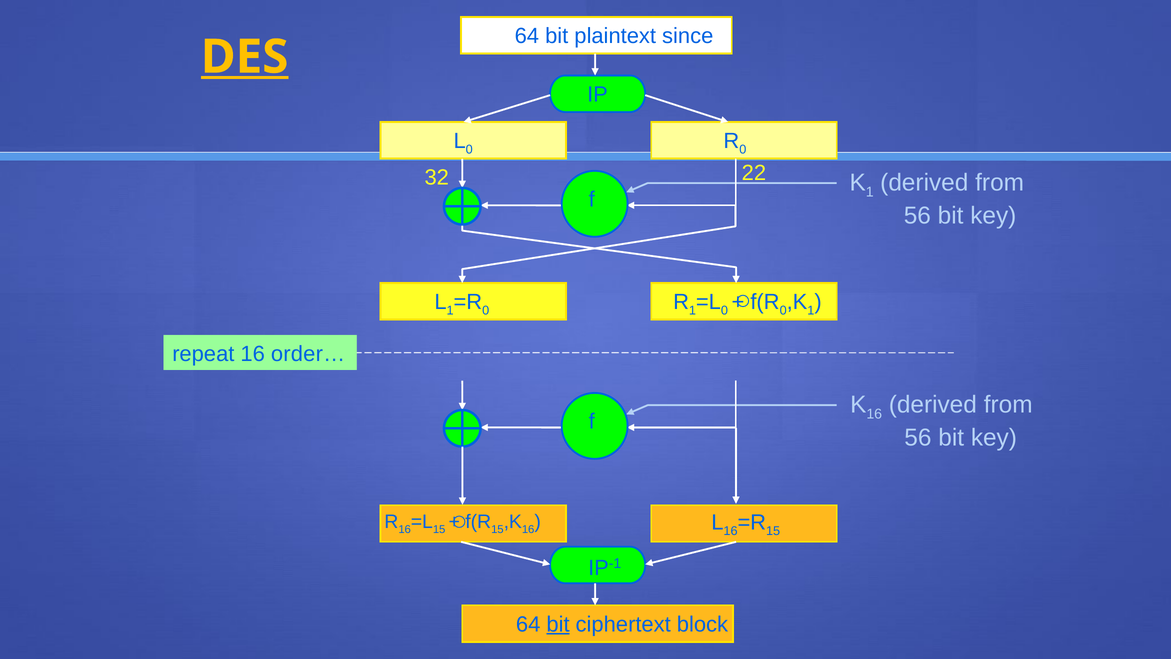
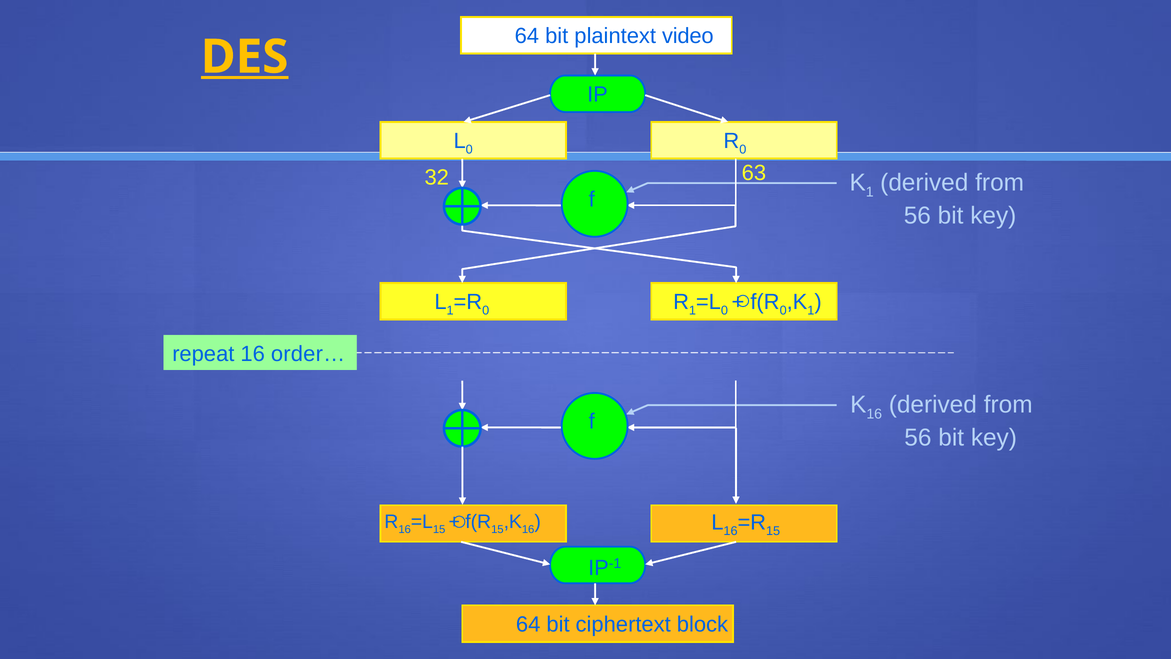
since: since -> video (688, 36)
22: 22 -> 63 (754, 173)
bit underline: present -> none (558, 624)
